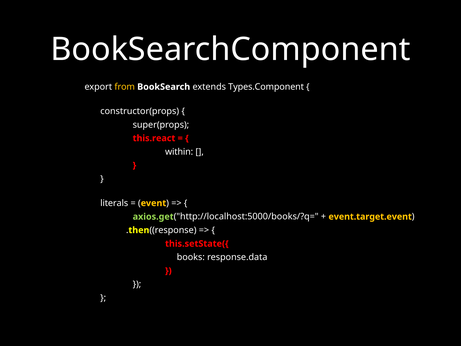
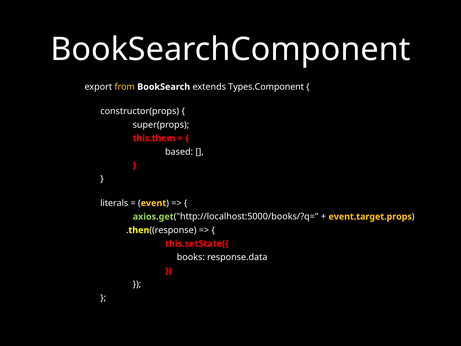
this.react: this.react -> this.them (154, 138)
within: within -> based (179, 152)
event.target.event: event.target.event -> event.target.props (370, 217)
